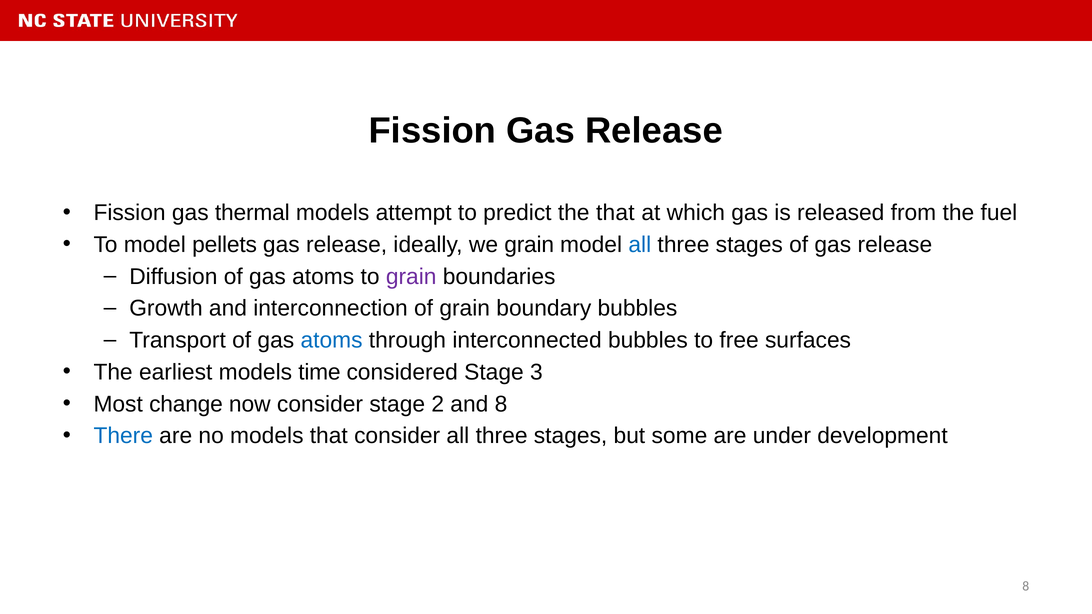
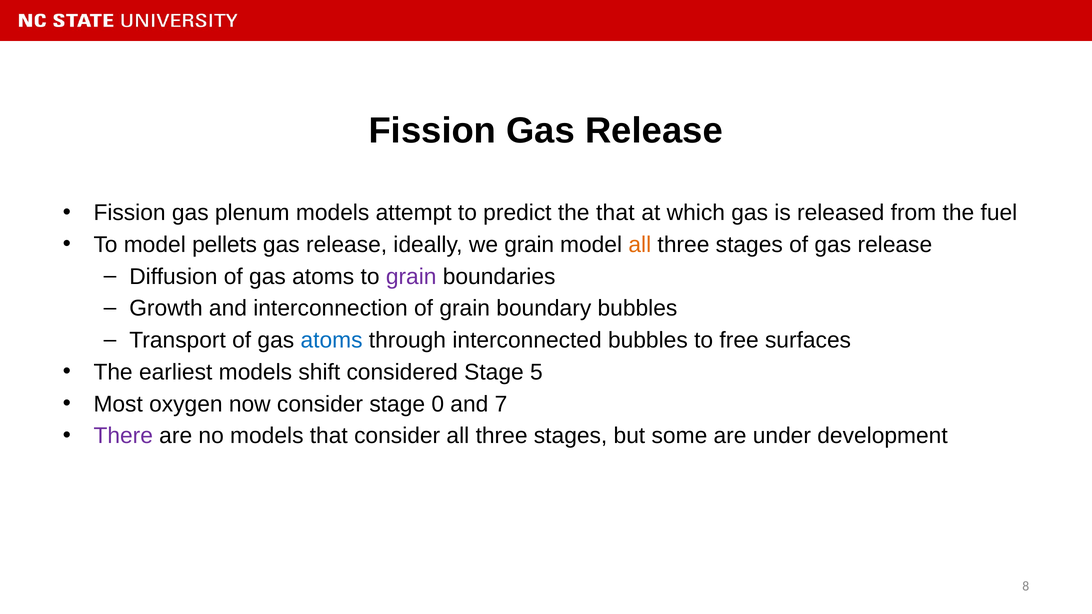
thermal: thermal -> plenum (252, 213)
all colour: blue -> orange (640, 245)
time: time -> shift (319, 372)
3: 3 -> 5 (536, 372)
change: change -> oxygen (186, 404)
2: 2 -> 0 (438, 404)
and 8: 8 -> 7 (501, 404)
There colour: blue -> purple (123, 436)
